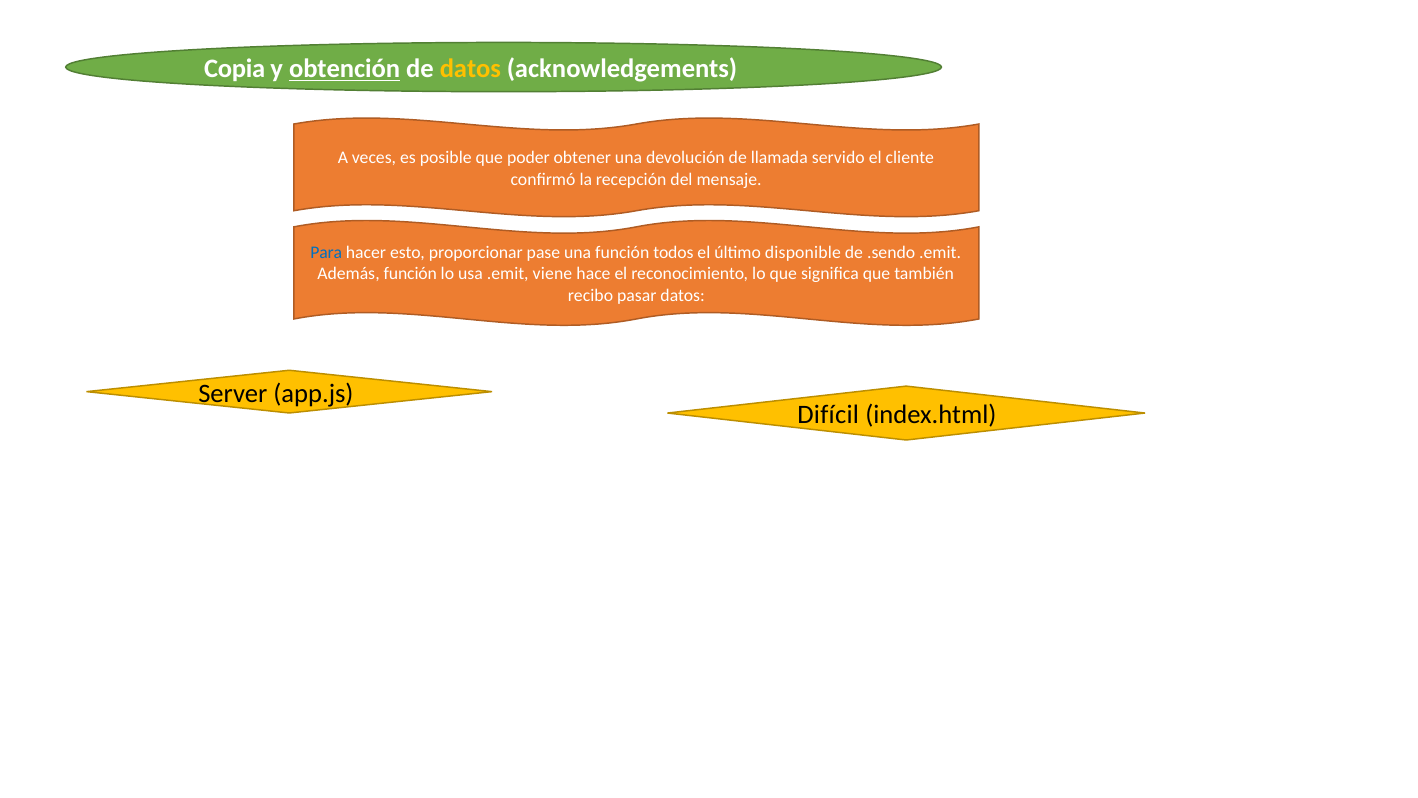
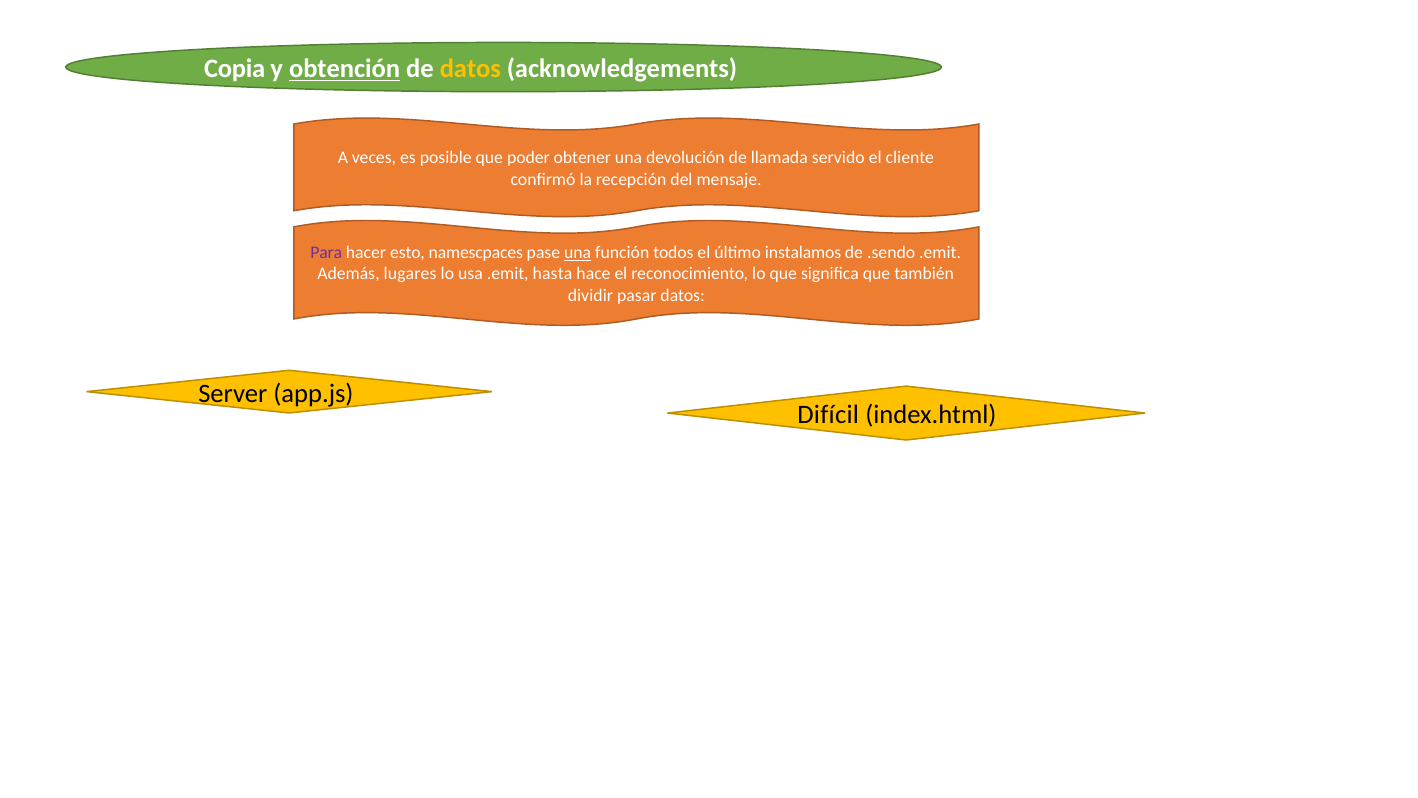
Para colour: blue -> purple (326, 253)
proporcionar: proporcionar -> namescpaces (476, 253)
una underline: none -> present (578, 253)
disponible: disponible -> instalamos (803, 253)
Además función: función -> lugares (410, 274)
viene: viene -> hasta (552, 274)
recibo: recibo -> dividir (590, 295)
